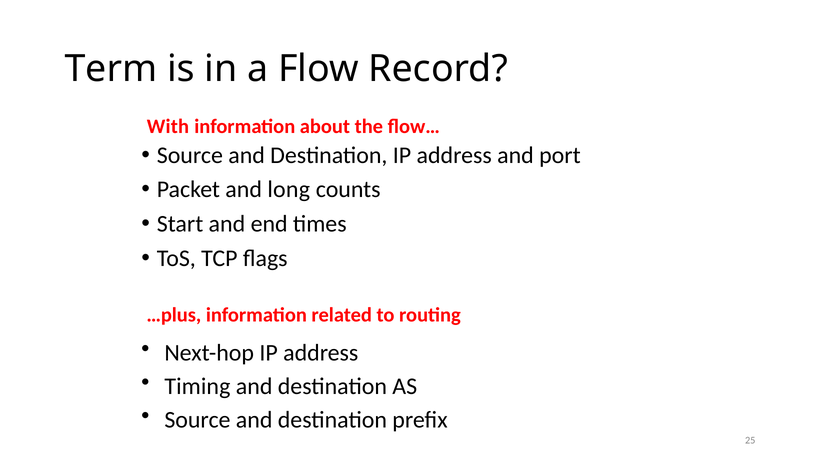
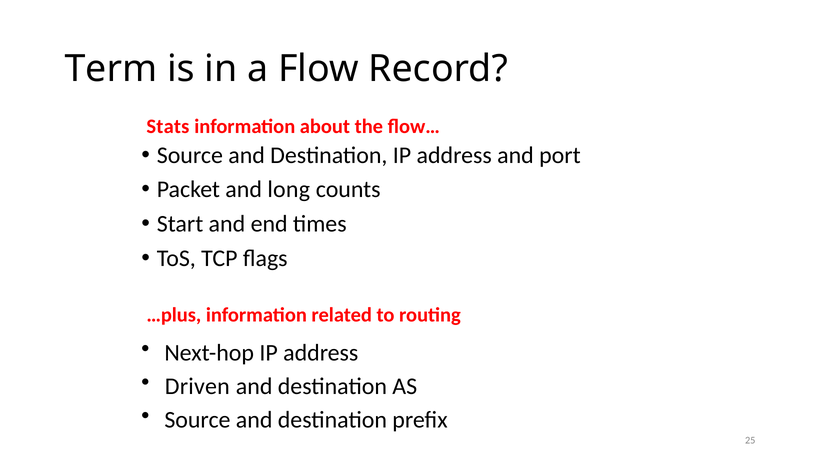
With: With -> Stats (168, 126)
Timing: Timing -> Driven (197, 387)
